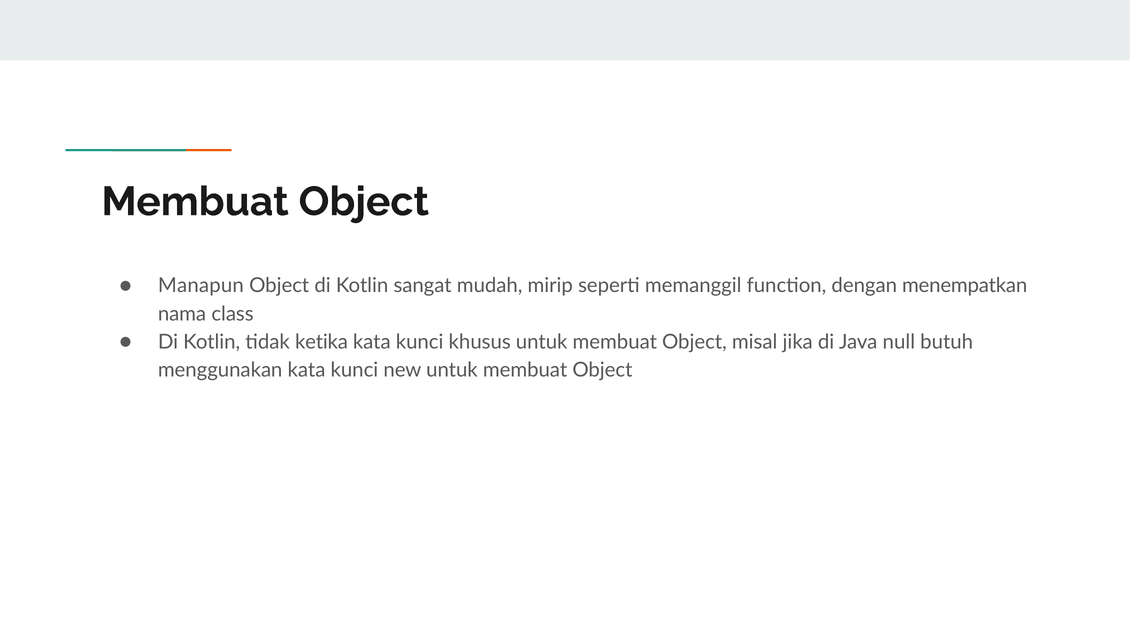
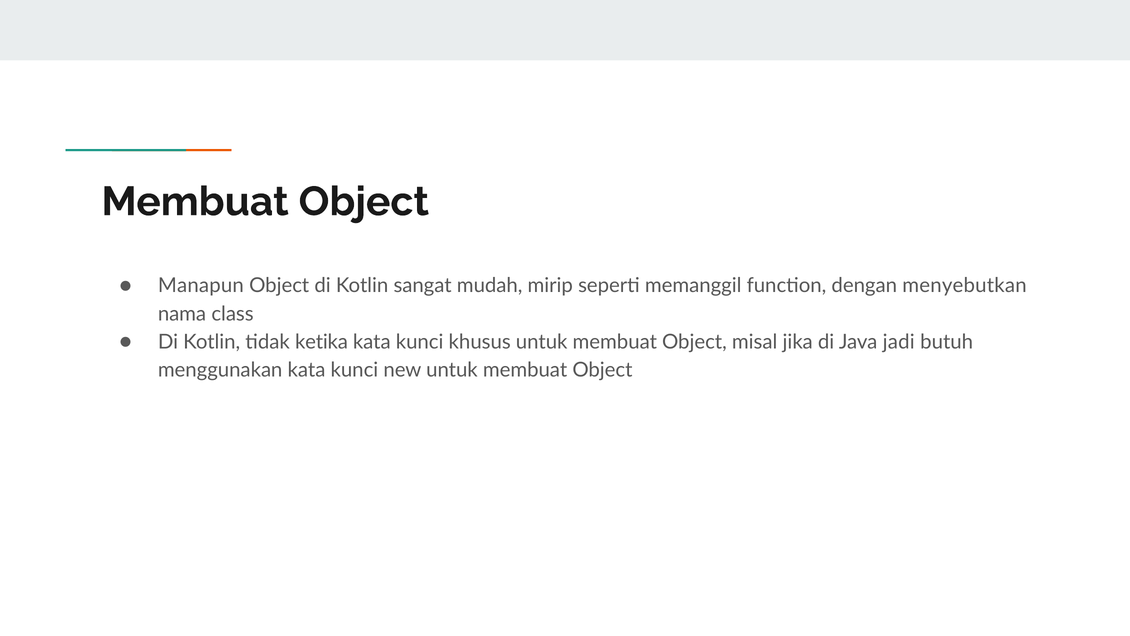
menempatkan: menempatkan -> menyebutkan (964, 286)
null: null -> jadi (899, 342)
